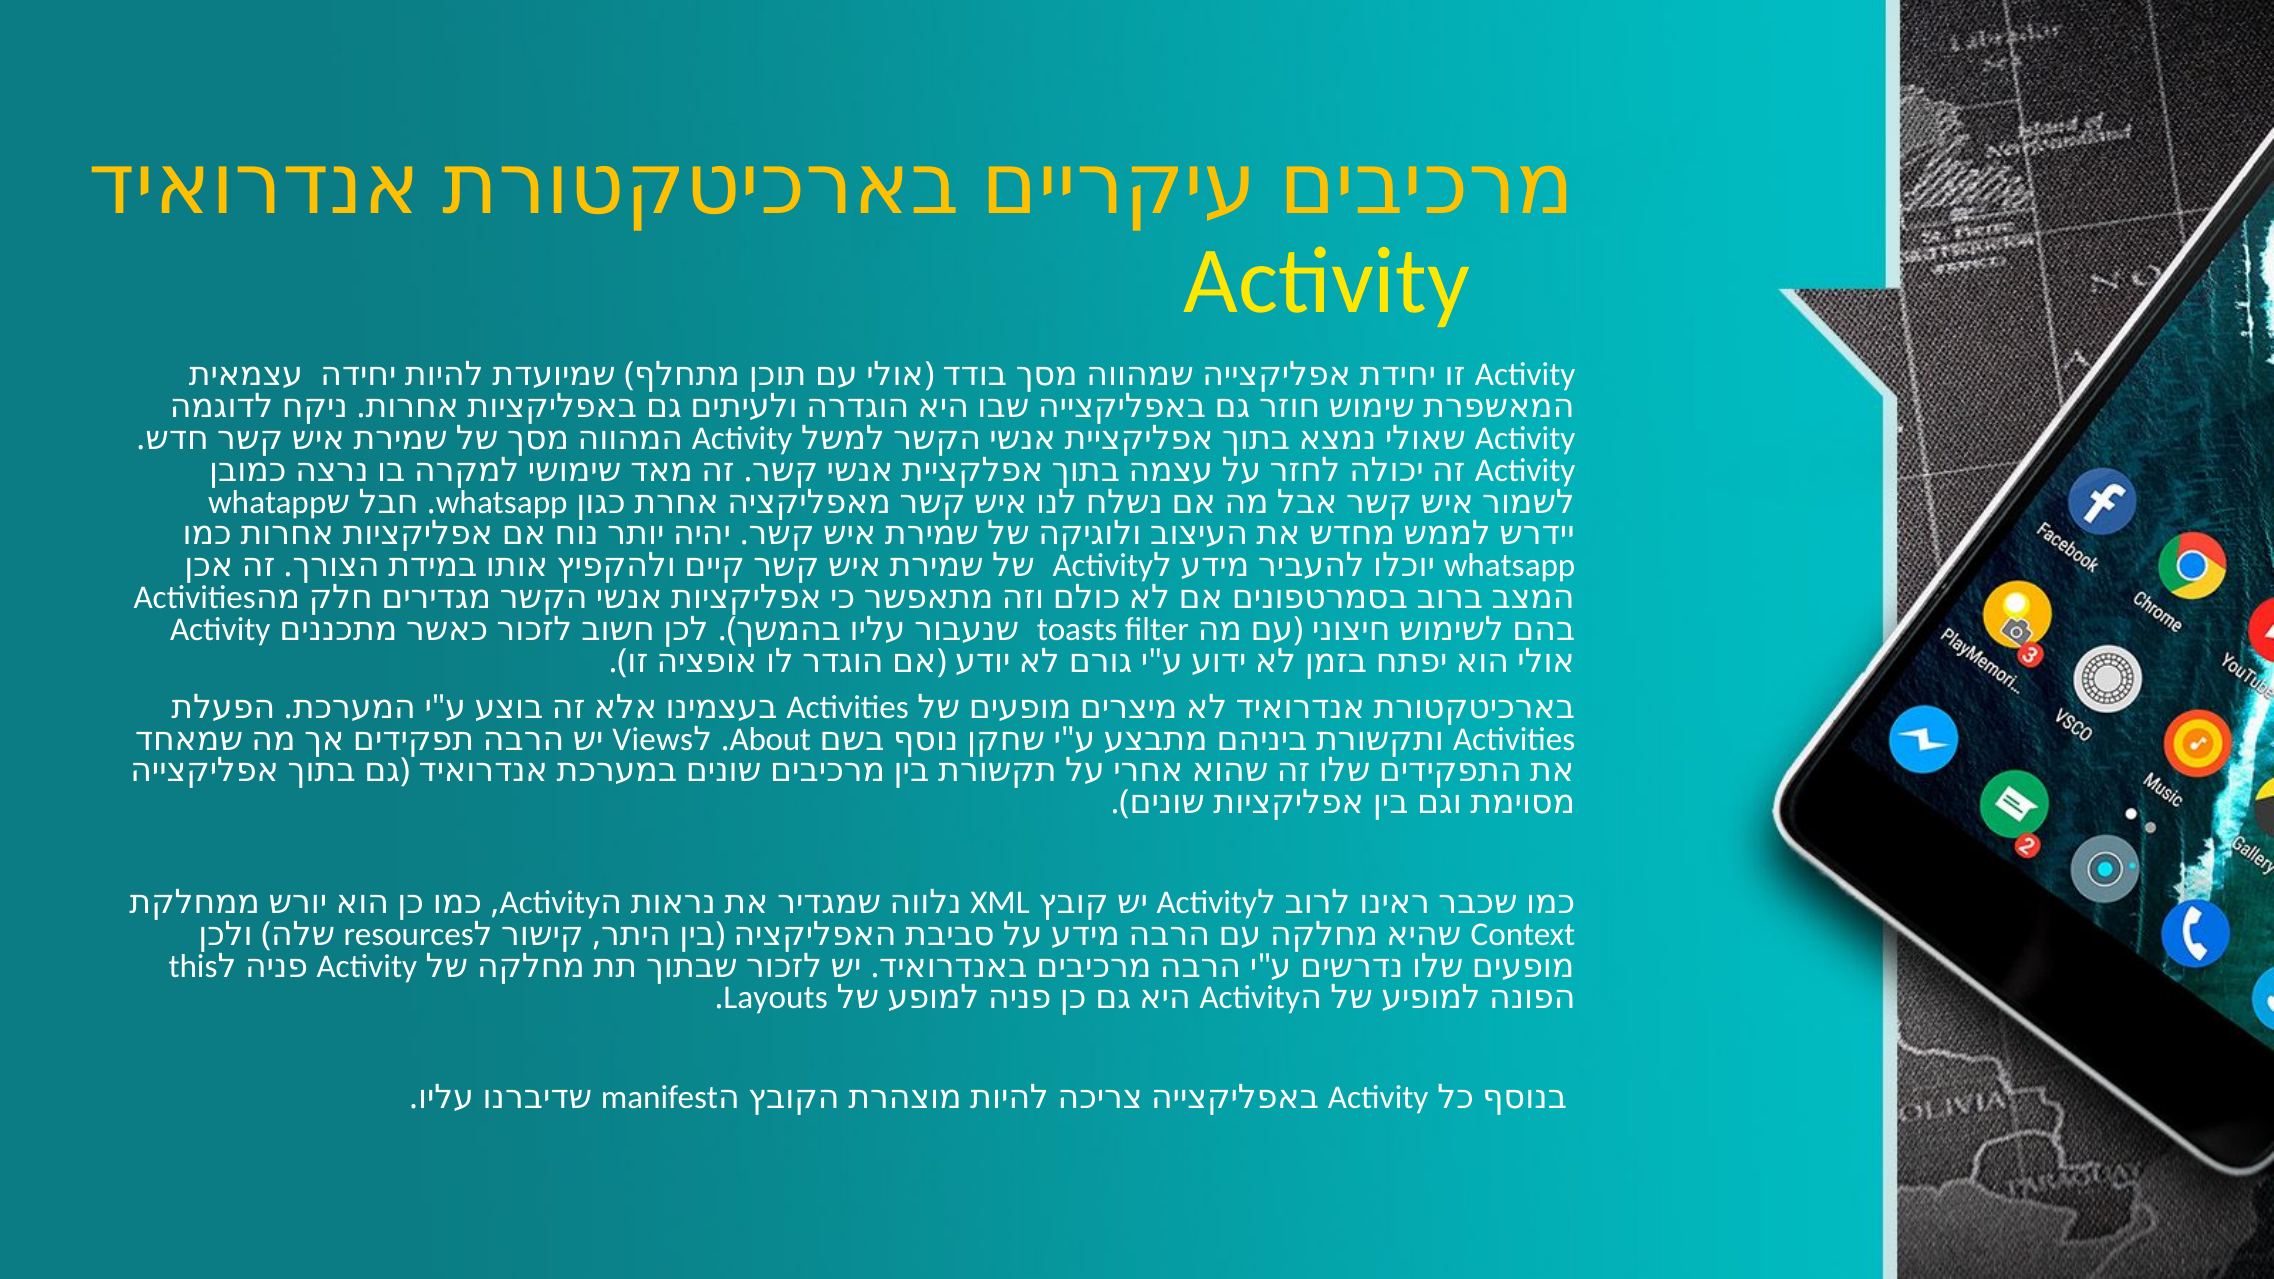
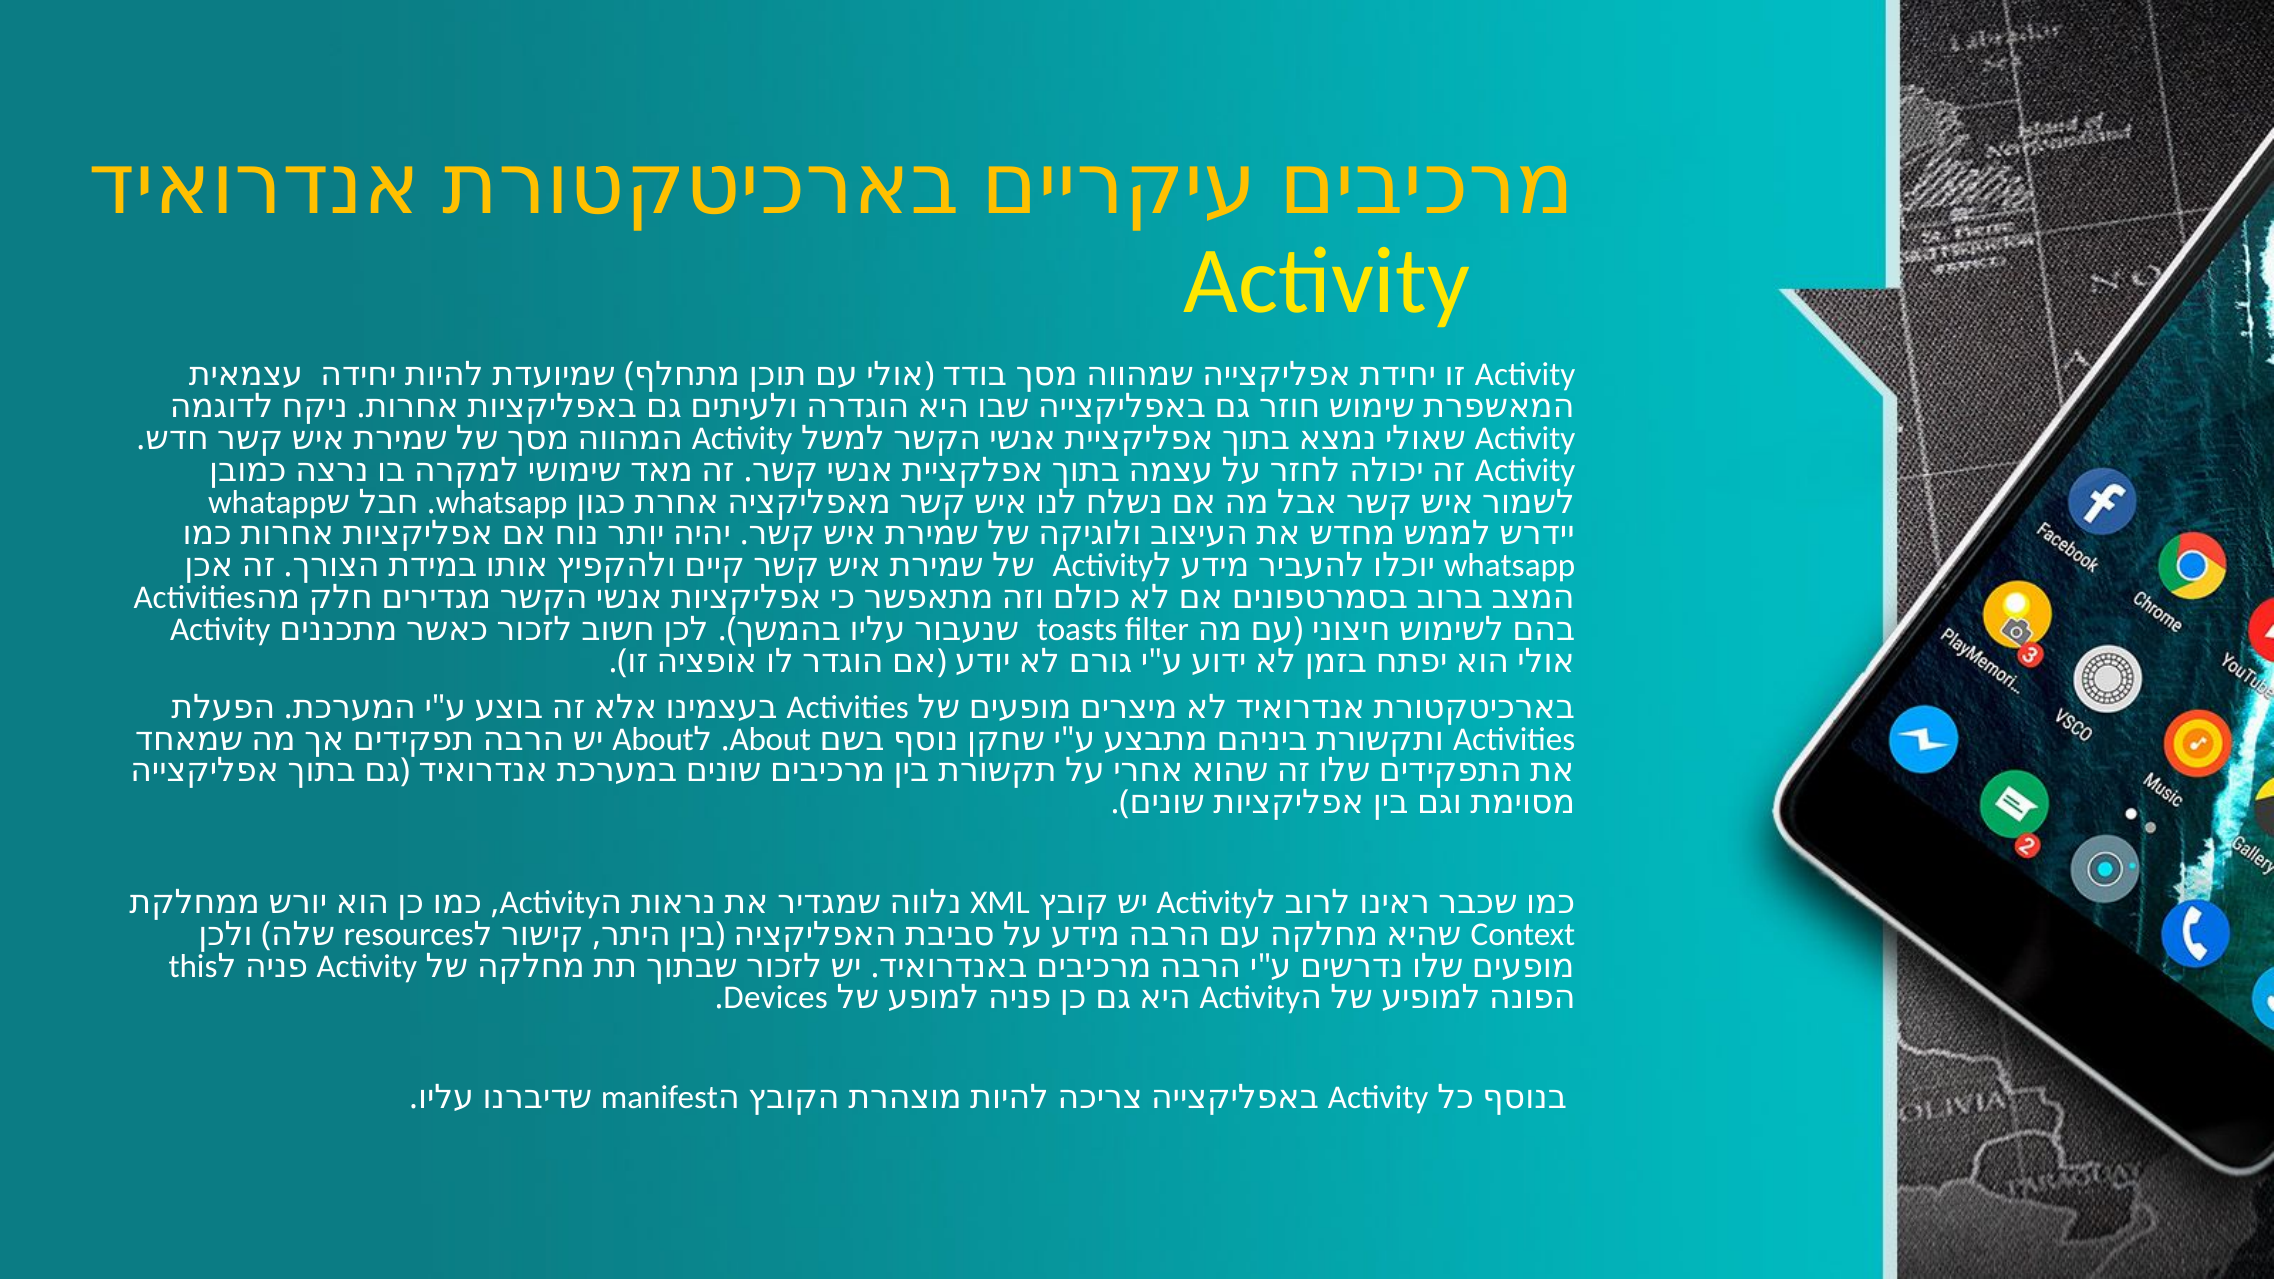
Views: Views -> About (653, 739)
Layouts: Layouts -> Devices (776, 998)
